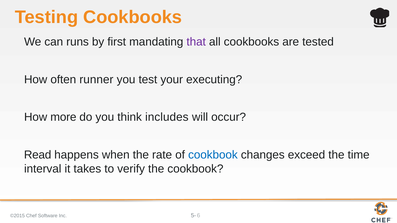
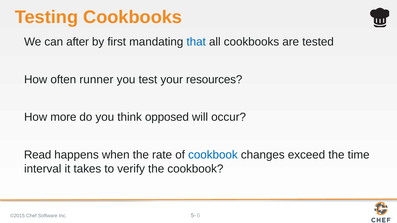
runs: runs -> after (78, 42)
that colour: purple -> blue (196, 42)
executing: executing -> resources (214, 80)
includes: includes -> opposed (167, 117)
